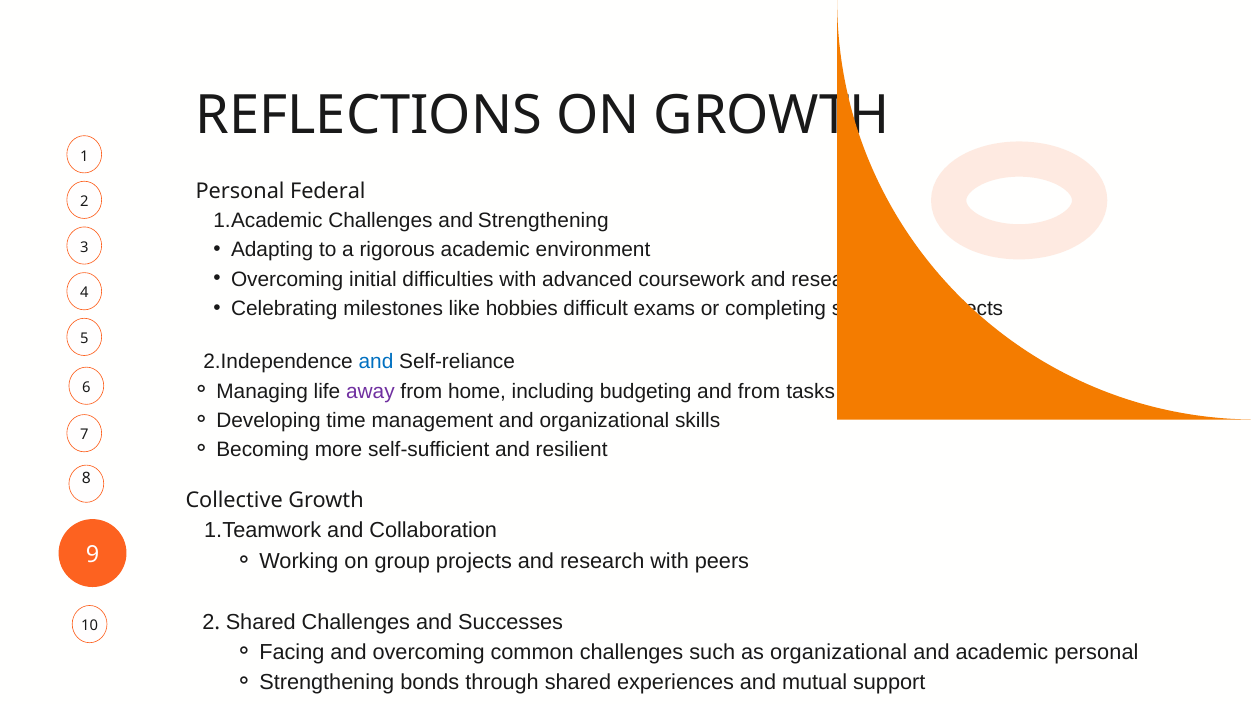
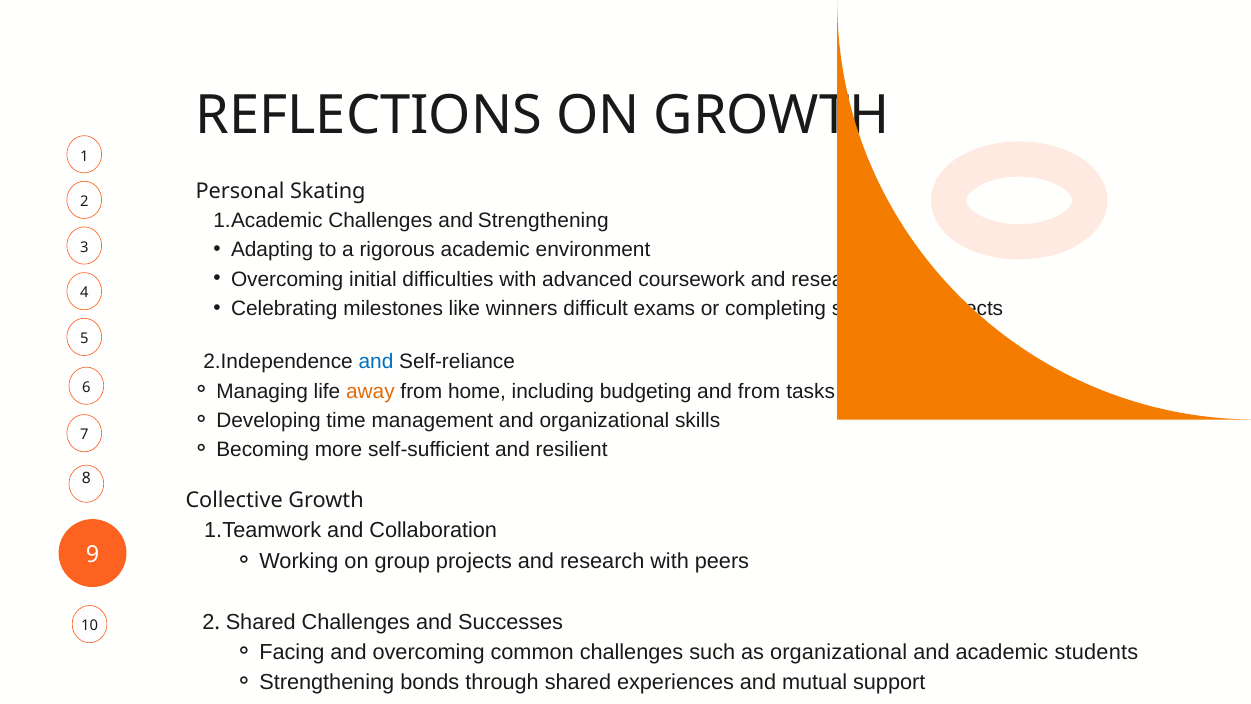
Federal: Federal -> Skating (328, 191)
hobbies: hobbies -> winners (522, 308)
away colour: purple -> orange (370, 391)
academic personal: personal -> students (1096, 652)
